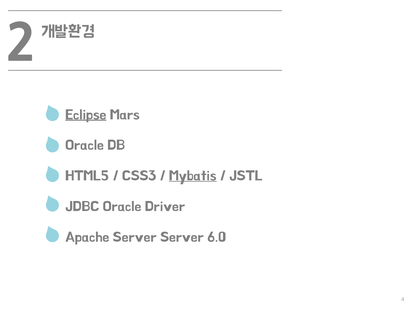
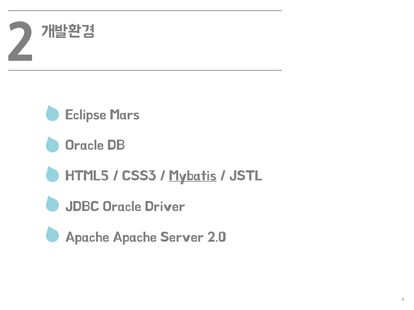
Eclipse underline: present -> none (86, 114)
Apache Server: Server -> Apache (135, 237)
6.0: 6.0 -> 2.0 (217, 237)
